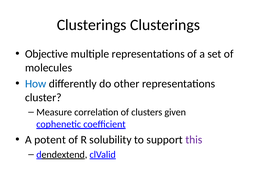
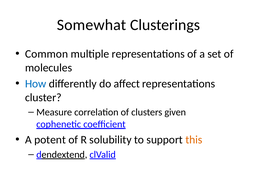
Clusterings: Clusterings -> Somewhat (92, 25)
Objective: Objective -> Common (47, 54)
other: other -> affect (127, 84)
this colour: purple -> orange (194, 140)
